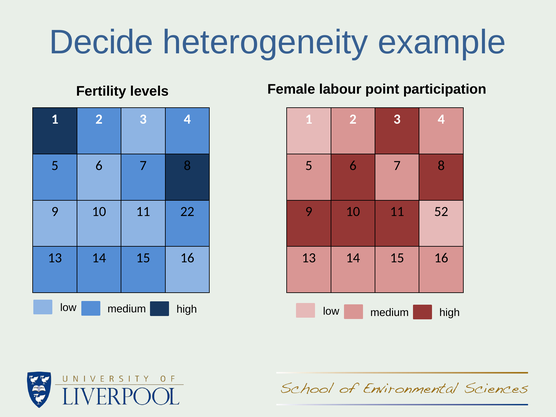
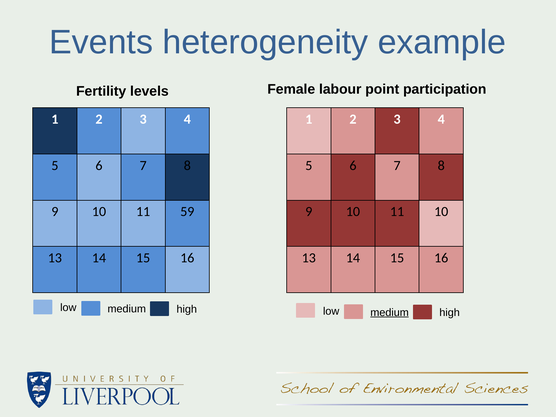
Decide: Decide -> Events (101, 42)
22: 22 -> 59 (187, 212)
11 52: 52 -> 10 (441, 212)
medium underline: none -> present (390, 312)
